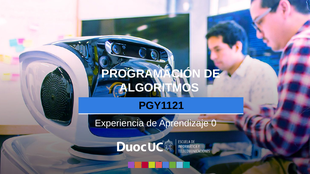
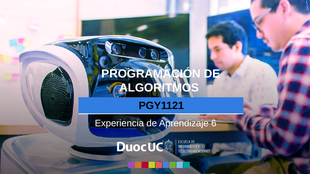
0: 0 -> 6 (214, 124)
